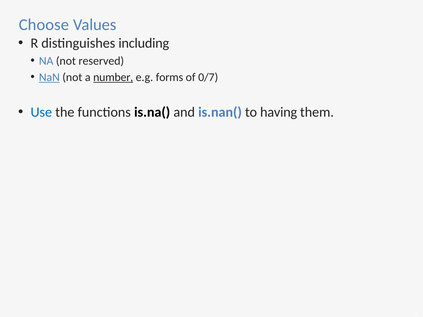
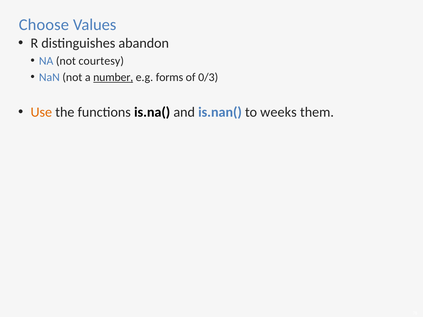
including: including -> abandon (144, 43)
reserved: reserved -> courtesy (101, 61)
NaN underline: present -> none (49, 77)
0/7: 0/7 -> 0/3 (208, 77)
Use colour: blue -> orange (41, 112)
having: having -> weeks (278, 112)
